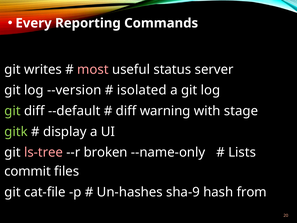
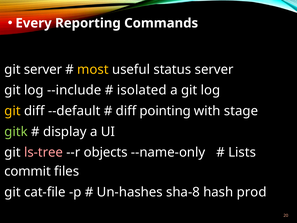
git writes: writes -> server (43, 69)
most colour: pink -> yellow (93, 69)
--version: --version -> --include (74, 90)
git colour: light green -> yellow (12, 111)
warning: warning -> pointing (165, 111)
broken: broken -> objects (106, 152)
sha-9: sha-9 -> sha-8 (183, 192)
from: from -> prod (252, 192)
